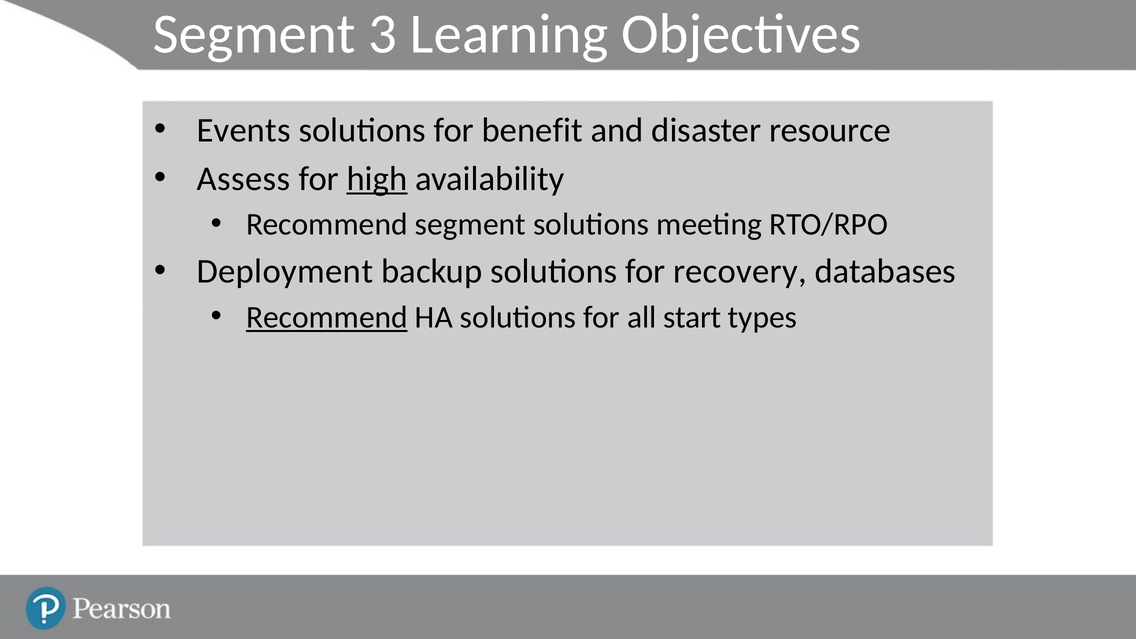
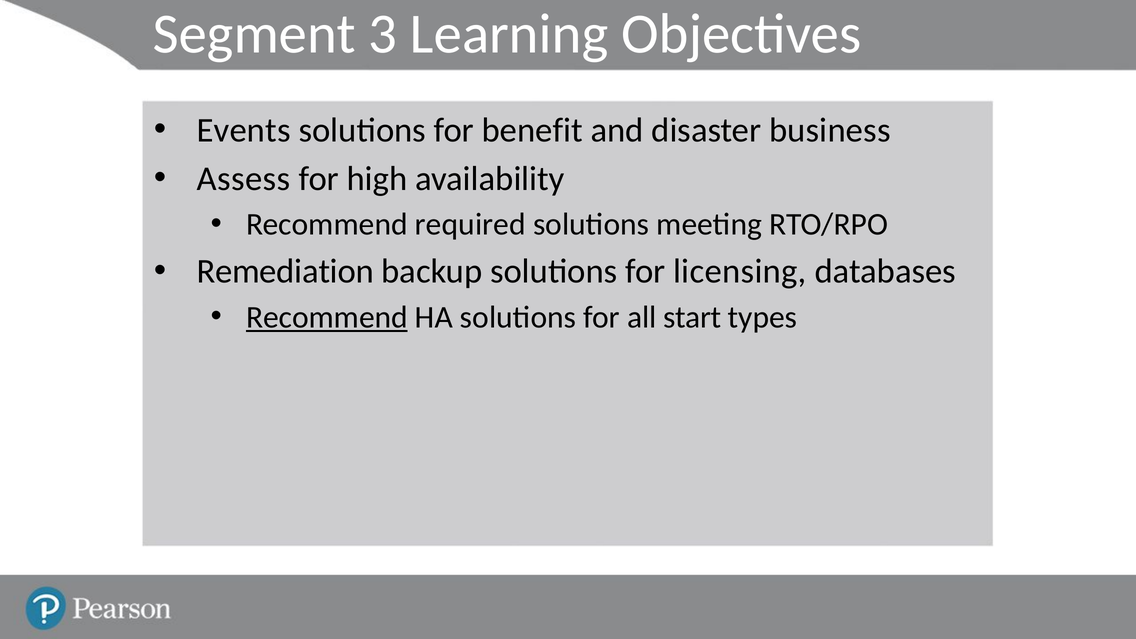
resource: resource -> business (830, 130)
high underline: present -> none (377, 179)
Recommend segment: segment -> required (470, 225)
Deployment: Deployment -> Remediation (285, 271)
recovery: recovery -> licensing (740, 271)
